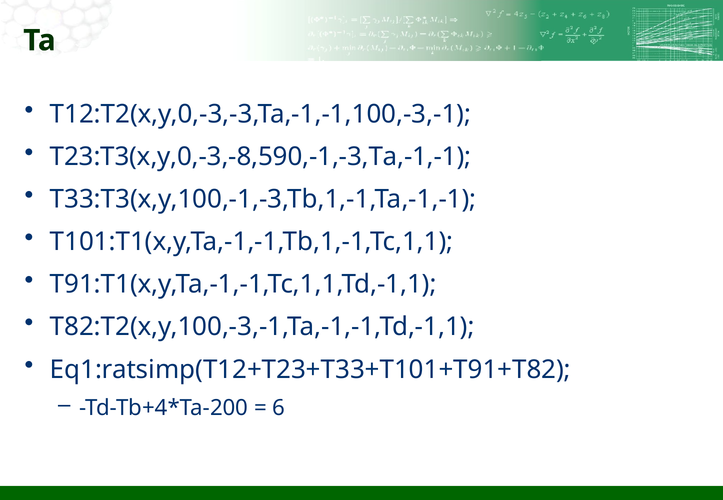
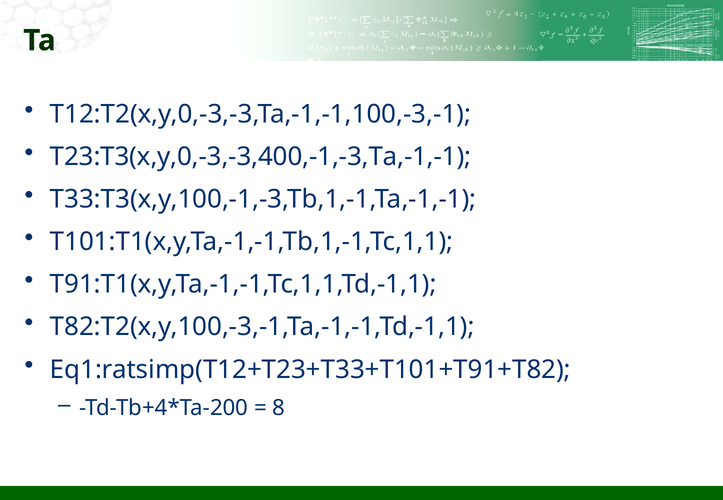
T23:T3(x,y,0,-3,-8,590,-1,-3,Ta,-1,-1: T23:T3(x,y,0,-3,-8,590,-1,-3,Ta,-1,-1 -> T23:T3(x,y,0,-3,-3,400,-1,-3,Ta,-1,-1 (261, 157)
6: 6 -> 8 (279, 408)
